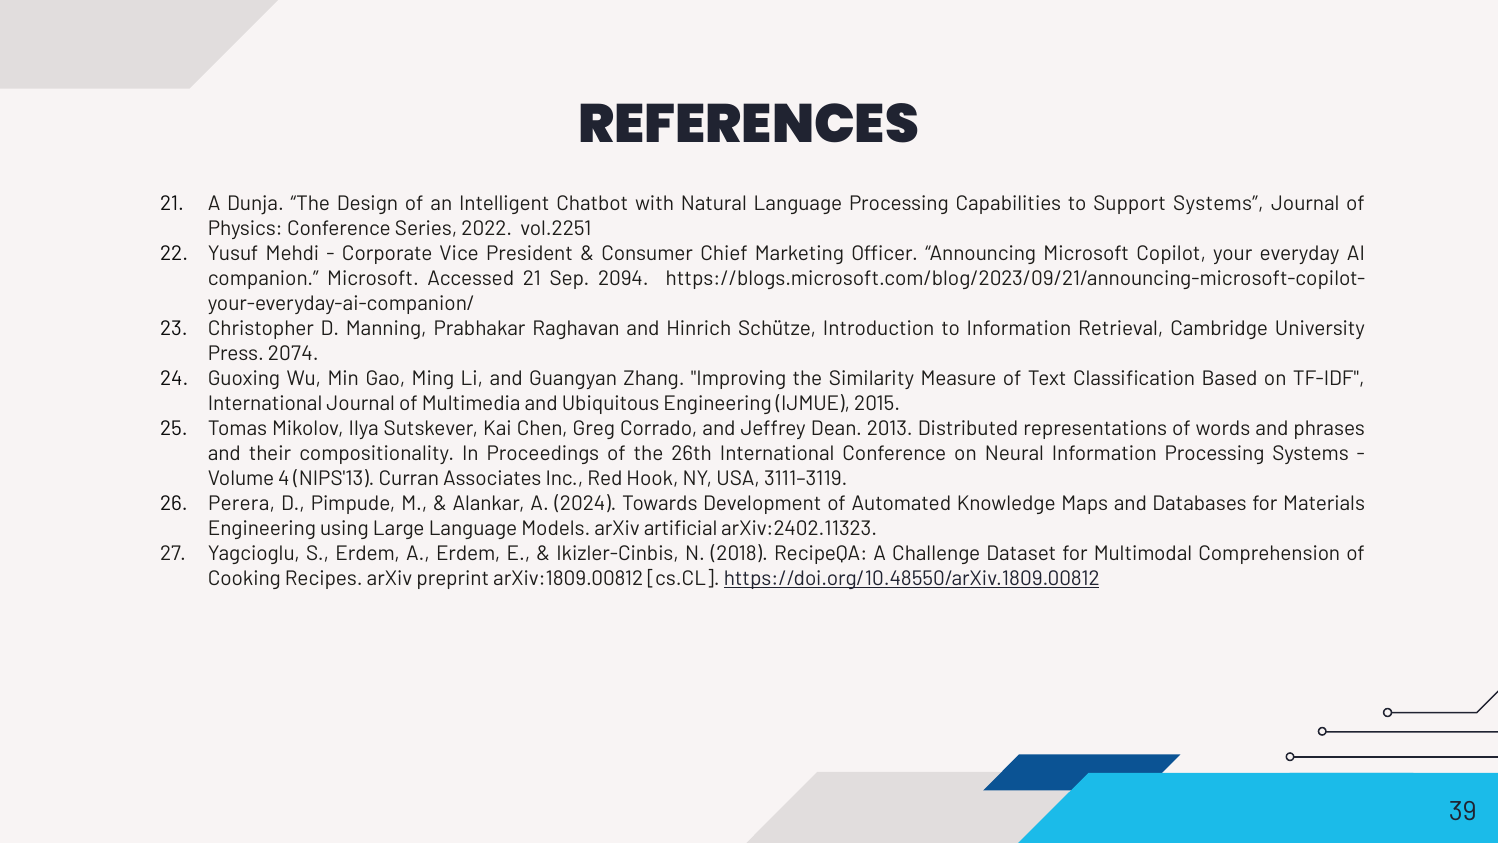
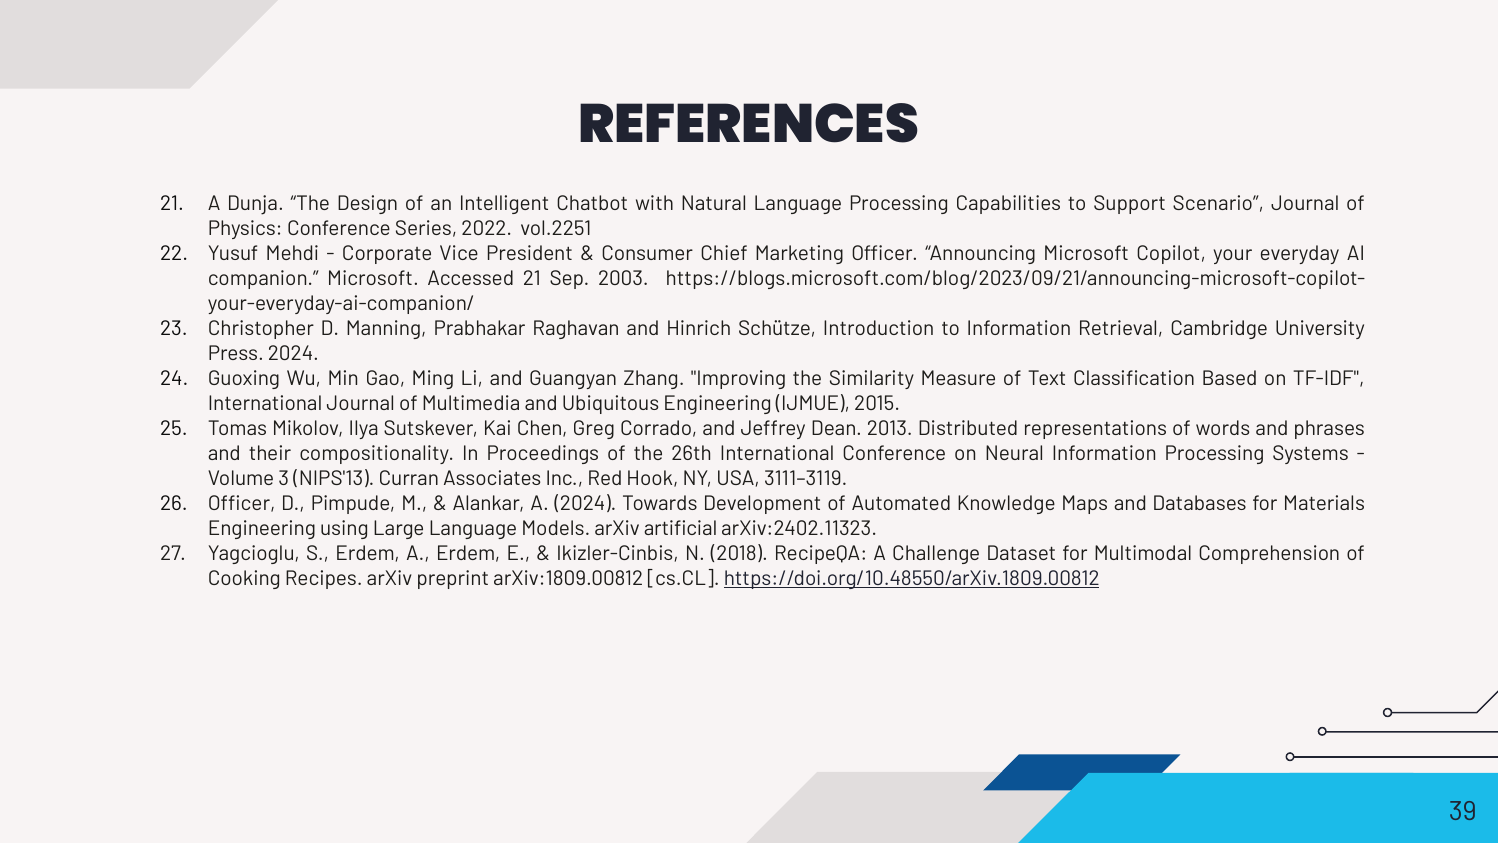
Support Systems: Systems -> Scenario (1218, 204)
2094: 2094 -> 2003 (623, 279)
Press 2074: 2074 -> 2024 (293, 354)
4: 4 -> 3 (284, 479)
Perera: Perera -> Officer (242, 504)
